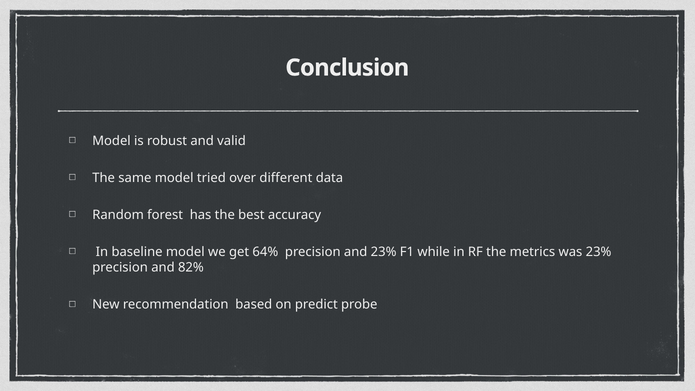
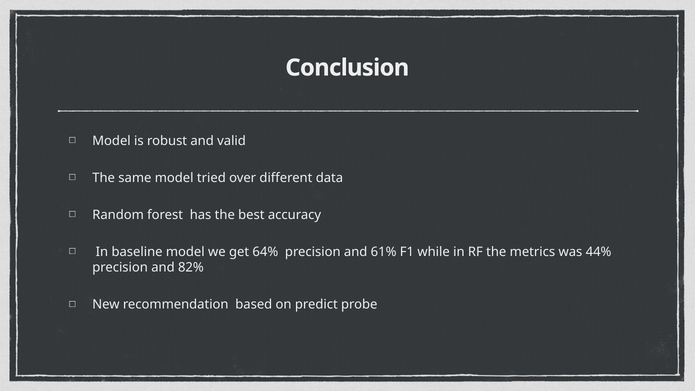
and 23%: 23% -> 61% (384, 252)
was 23%: 23% -> 44% (599, 252)
